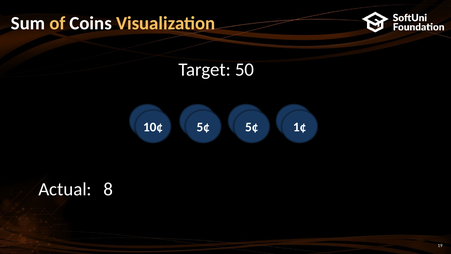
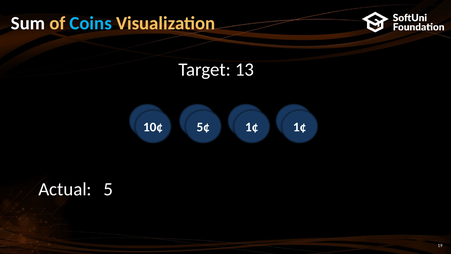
Coins colour: white -> light blue (91, 23)
50: 50 -> 13 (245, 70)
5¢ 5¢: 5¢ -> 1¢ (252, 127)
8: 8 -> 5 (108, 189)
